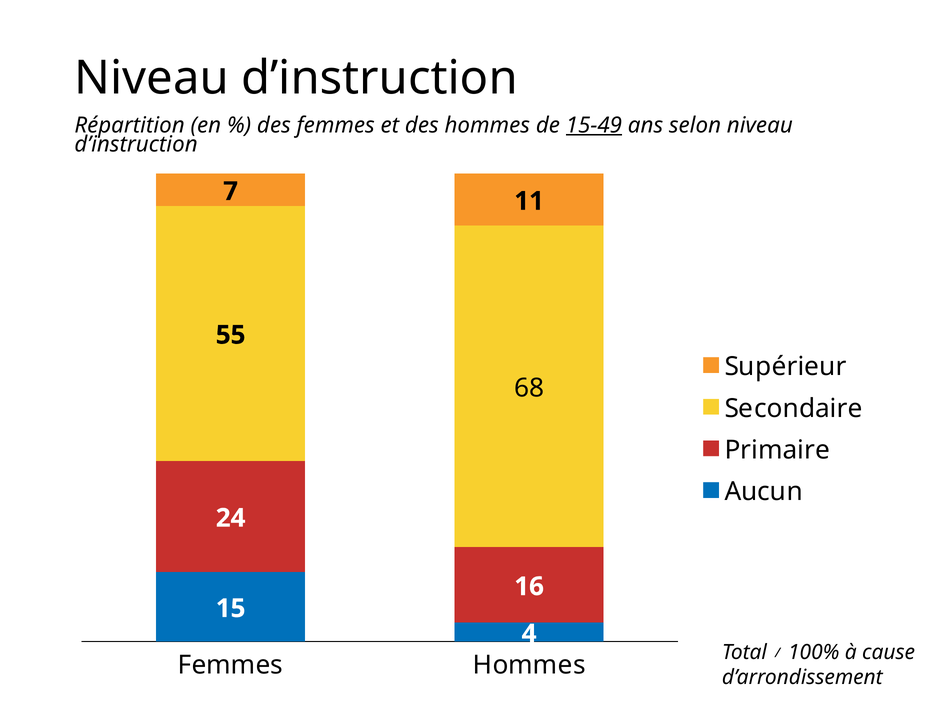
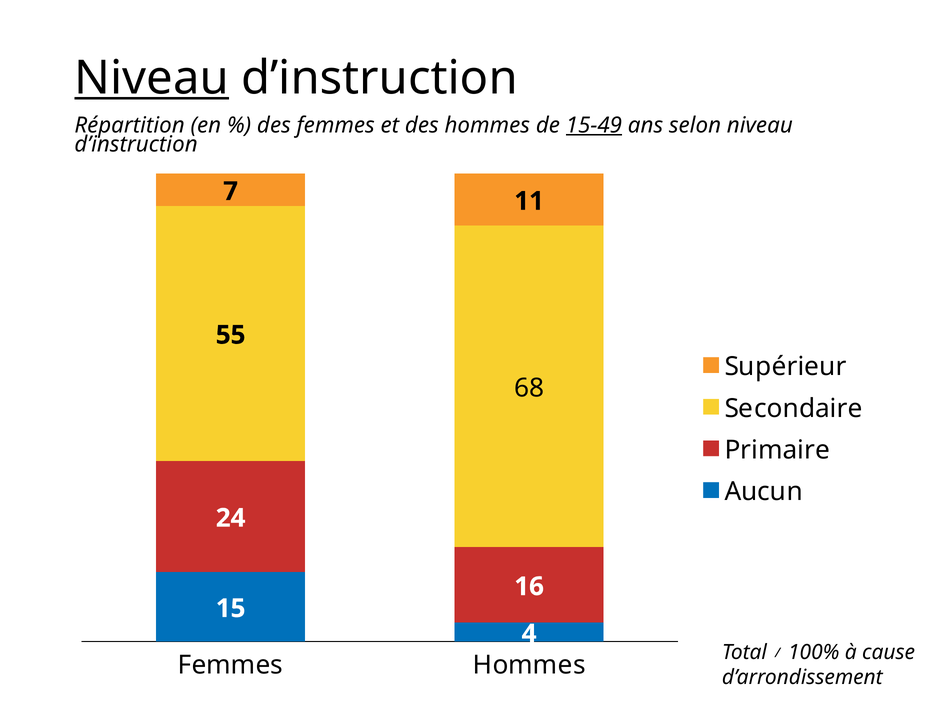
Niveau underline: none -> present (152, 78)
